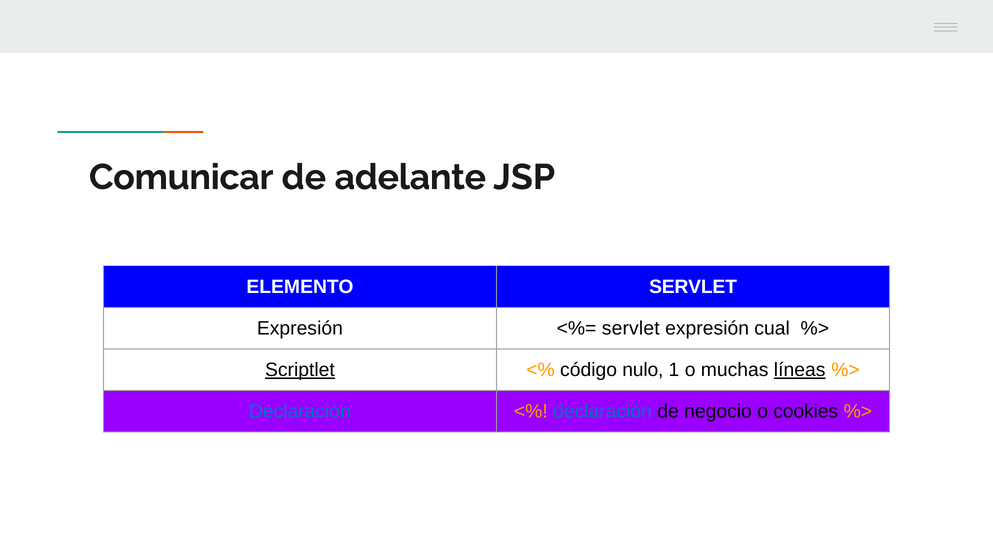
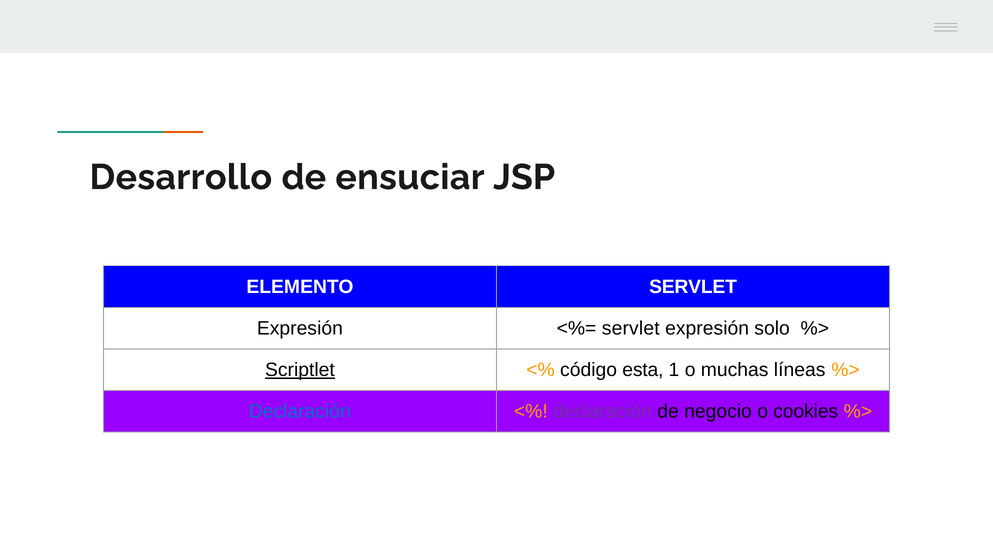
Comunicar: Comunicar -> Desarrollo (181, 177)
adelante: adelante -> ensuciar (410, 177)
cual: cual -> solo (772, 328)
nulo: nulo -> esta (643, 370)
líneas underline: present -> none (800, 370)
declaración colour: blue -> purple (602, 411)
